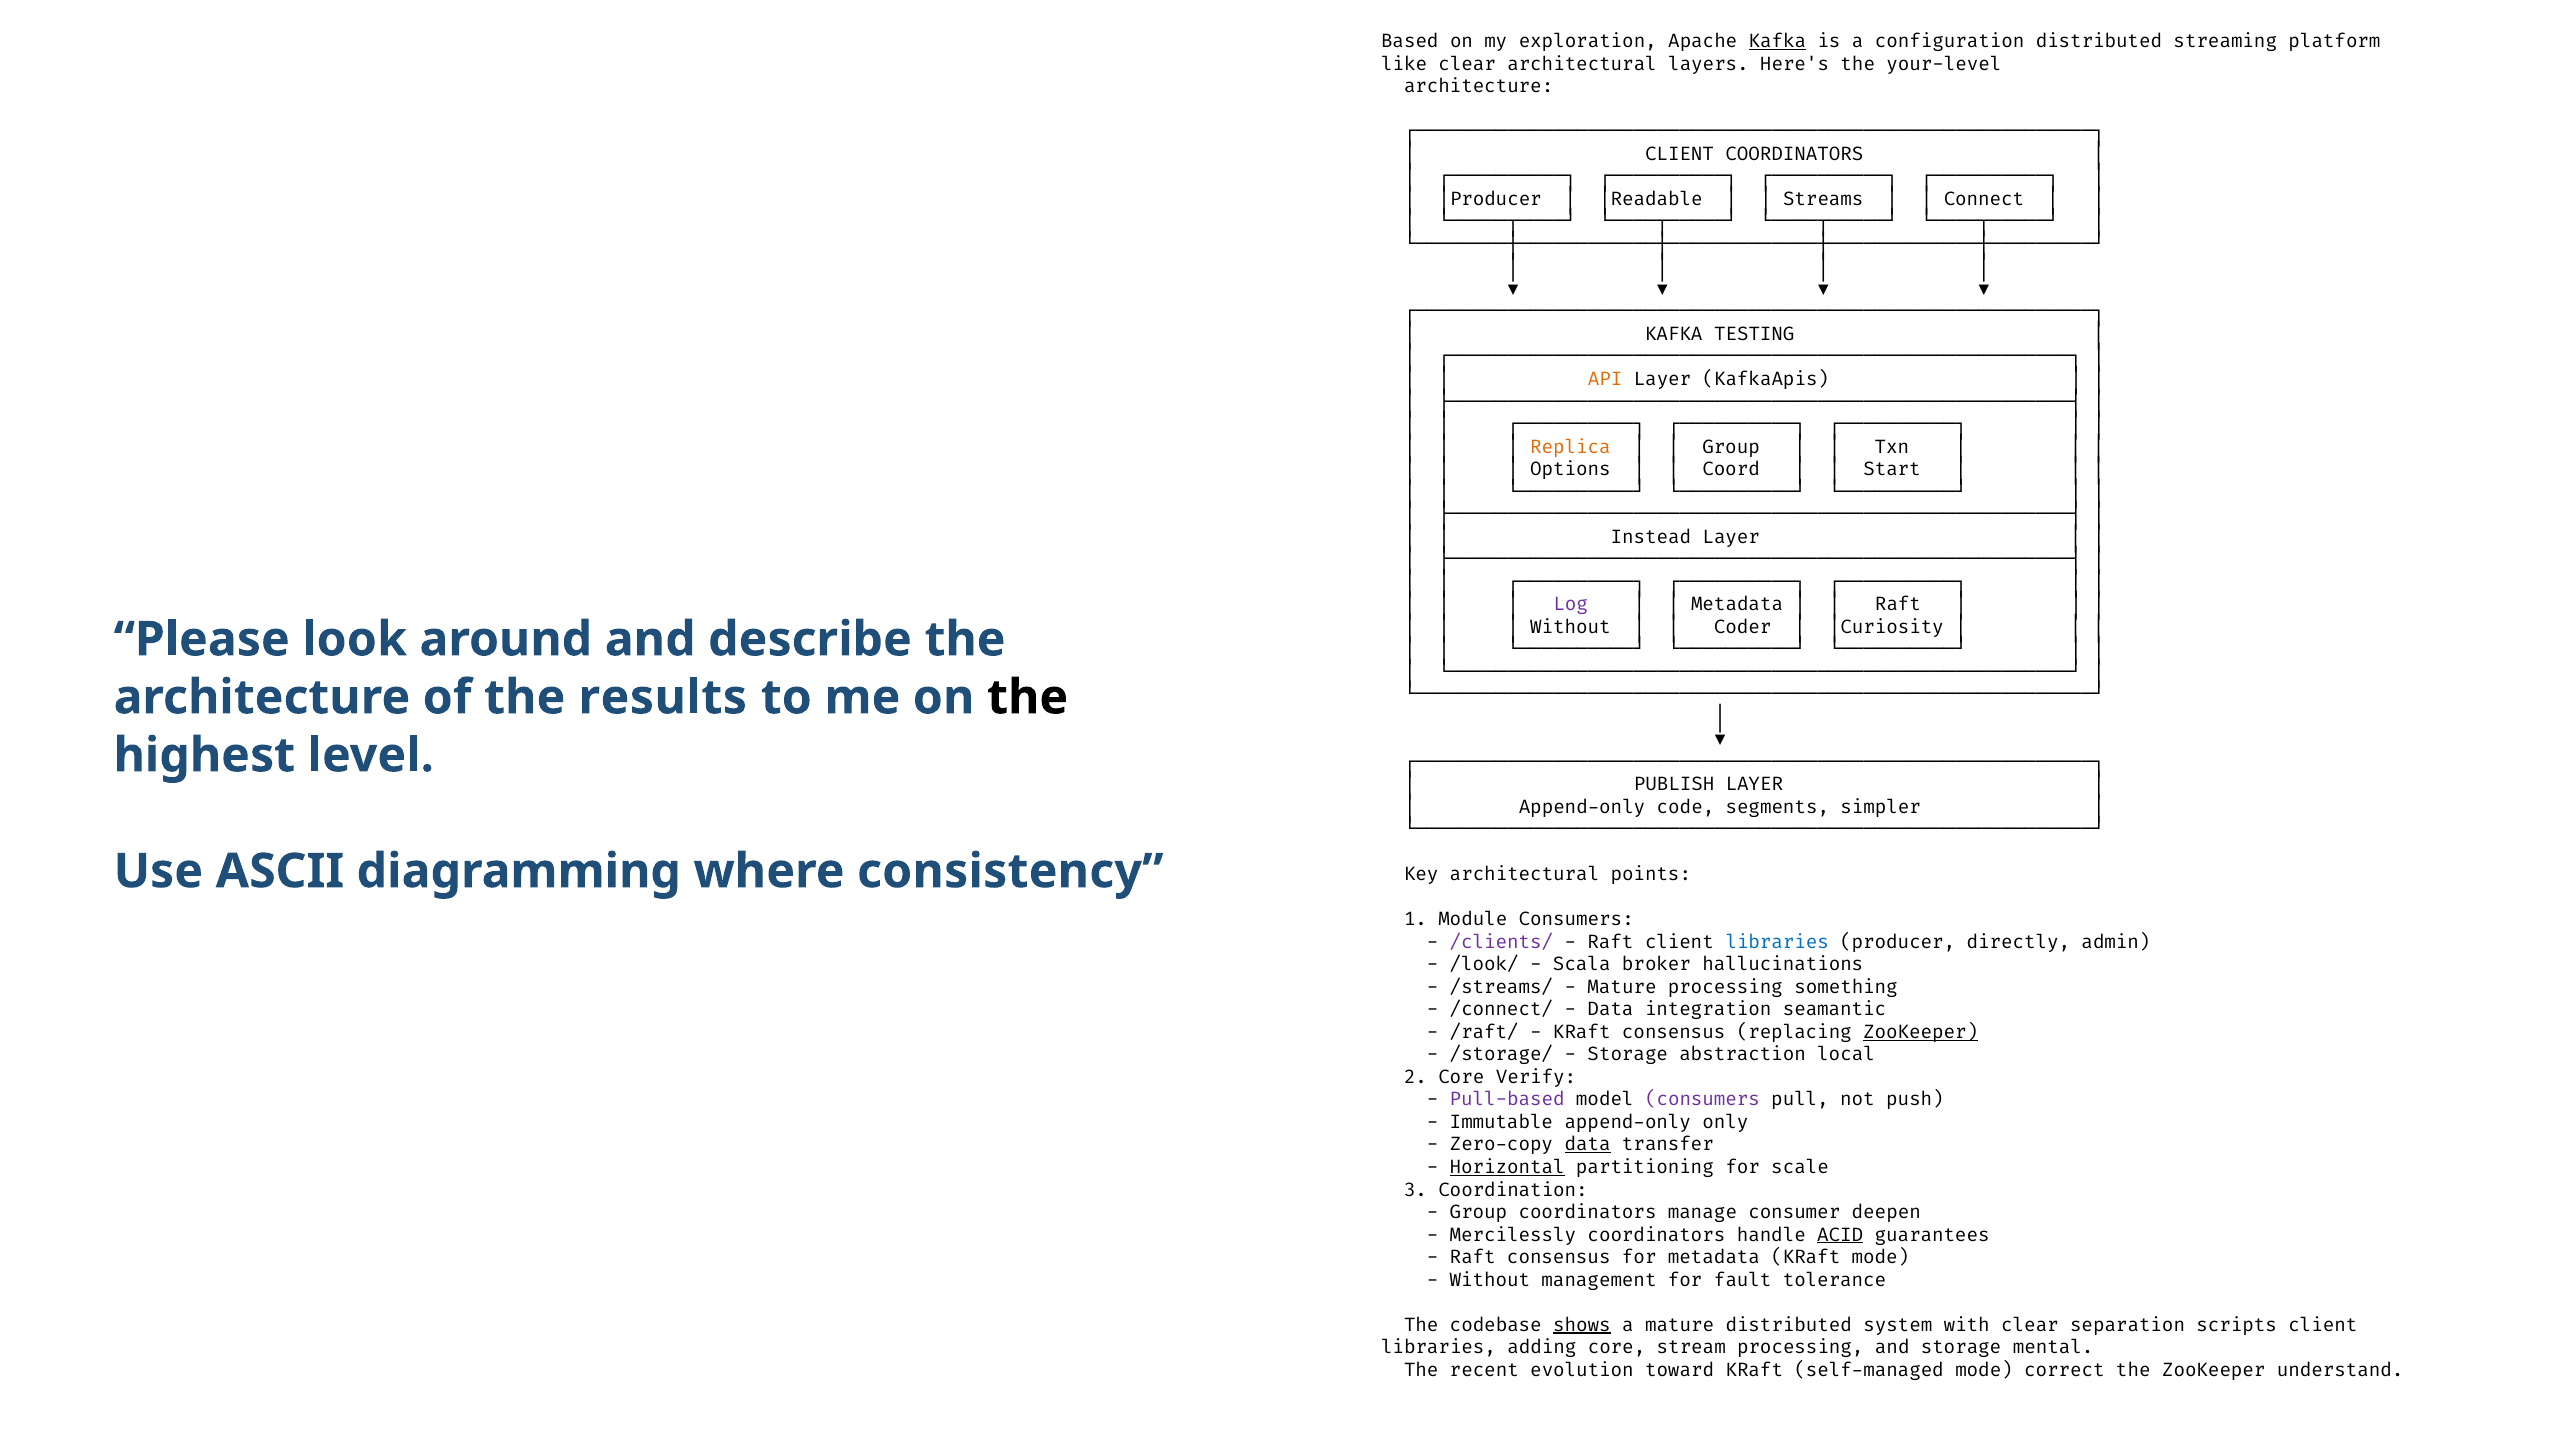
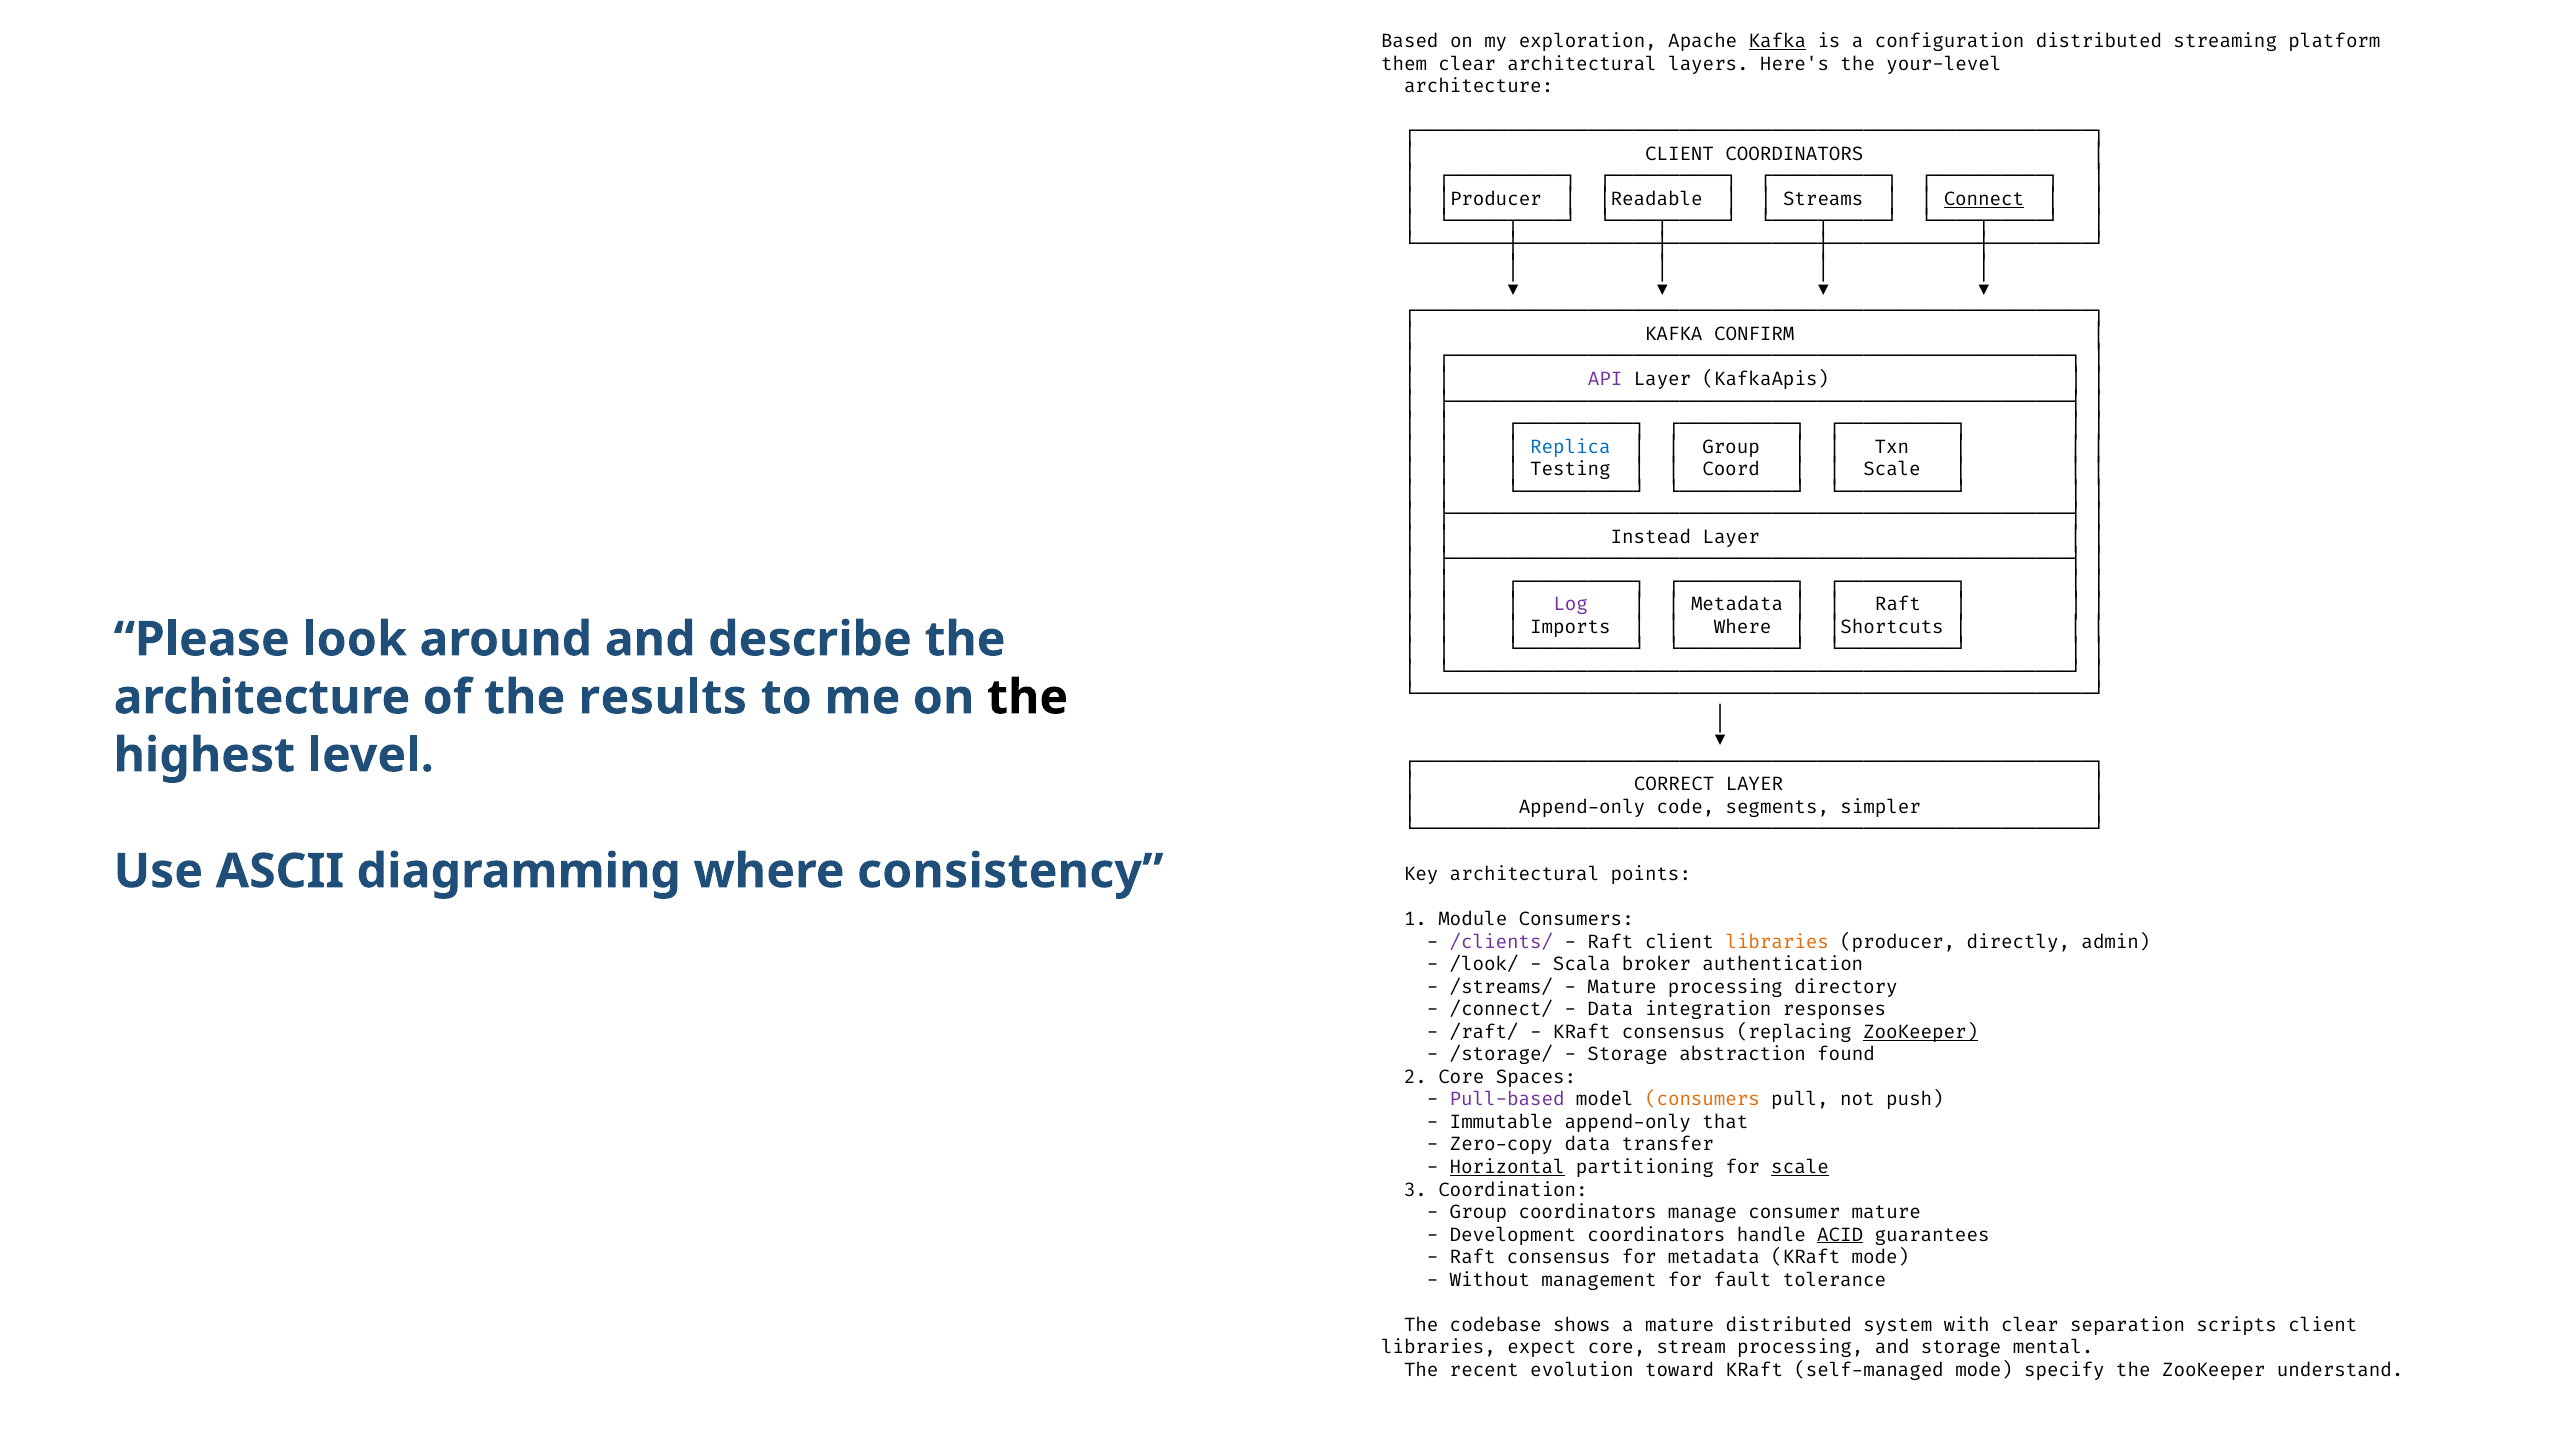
like: like -> them (1404, 64)
Connect underline: none -> present (1984, 199)
TESTING: TESTING -> CONFIRM (1754, 334)
API colour: orange -> purple (1605, 379)
Replica colour: orange -> blue (1570, 447)
Options: Options -> Testing (1570, 469)
Start: Start -> Scale (1892, 469)
Without: Without -> Imports (1570, 627)
Coder: Coder -> Where (1743, 627)
│Curiosity: │Curiosity -> │Shortcuts (1886, 627)
PUBLISH: PUBLISH -> CORRECT (1674, 785)
libraries colour: blue -> orange (1777, 942)
hallucinations: hallucinations -> authentication (1783, 965)
something: something -> directory (1846, 987)
seamantic: seamantic -> responses (1834, 1010)
local: local -> found (1846, 1055)
Verify: Verify -> Spaces (1536, 1077)
consumers colour: purple -> orange (1703, 1100)
only: only -> that (1725, 1122)
data underline: present -> none (1588, 1145)
scale underline: none -> present (1800, 1167)
consumer deepen: deepen -> mature (1886, 1212)
Mercilessly: Mercilessly -> Development (1513, 1235)
shows underline: present -> none (1582, 1325)
adding: adding -> expect (1542, 1347)
correct: correct -> specify (2064, 1370)
